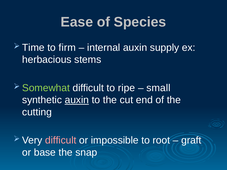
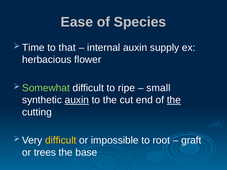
firm: firm -> that (67, 48)
stems: stems -> flower (88, 60)
the underline: none -> present (174, 100)
difficult colour: pink -> yellow (61, 140)
base: base -> trees (45, 153)
snap: snap -> base (86, 153)
